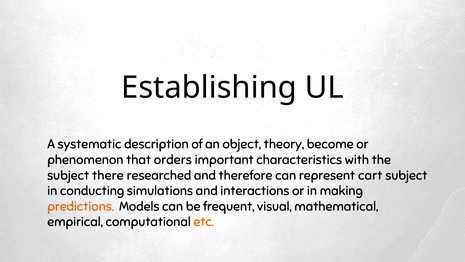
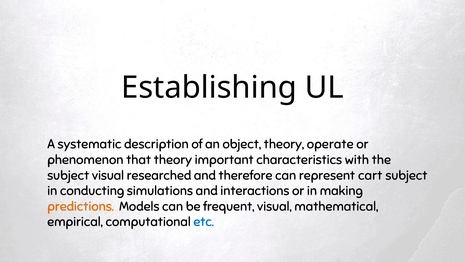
become: become -> operate (330, 144)
that orders: orders -> theory (173, 160)
subject there: there -> visual (108, 175)
etc colour: orange -> blue (204, 222)
